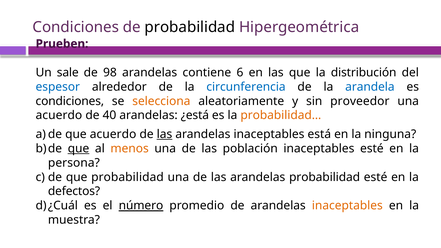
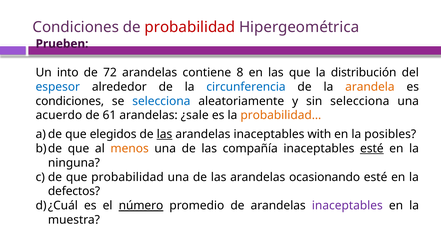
probabilidad colour: black -> red (190, 27)
sale: sale -> into (68, 72)
98: 98 -> 72 (110, 72)
6: 6 -> 8 (240, 72)
arandela colour: blue -> orange (370, 87)
selecciona colour: orange -> blue (161, 101)
sin proveedor: proveedor -> selecciona (360, 101)
40: 40 -> 61 (109, 115)
¿está: ¿está -> ¿sale (195, 115)
que acuerdo: acuerdo -> elegidos (113, 134)
está: está -> with (319, 134)
ninguna: ninguna -> posibles (390, 134)
que underline: present -> none (79, 148)
población: población -> compañía (250, 148)
esté underline: none -> present (372, 148)
persona: persona -> ninguna (74, 163)
arandelas probabilidad: probabilidad -> ocasionando (325, 177)
inaceptables colour: orange -> purple (347, 206)
